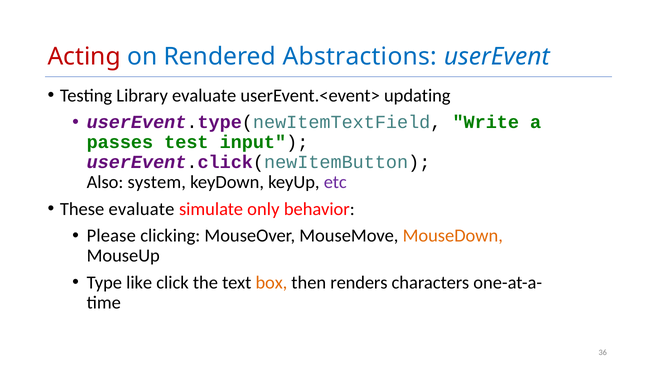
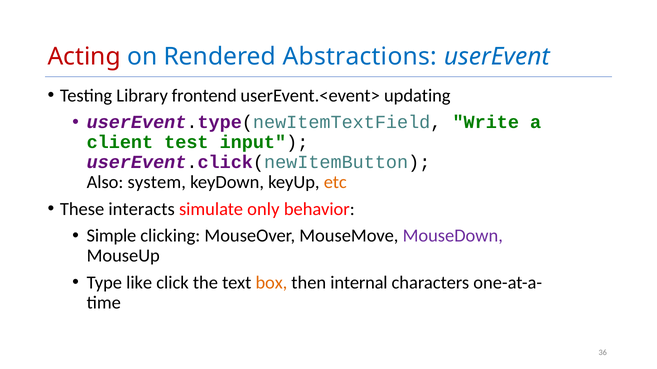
Library evaluate: evaluate -> frontend (204, 96)
passes: passes -> client (120, 142)
etc colour: purple -> orange (335, 182)
These evaluate: evaluate -> interacts (142, 209)
Please: Please -> Simple (111, 236)
MouseDown colour: orange -> purple (453, 236)
renders: renders -> internal (359, 283)
